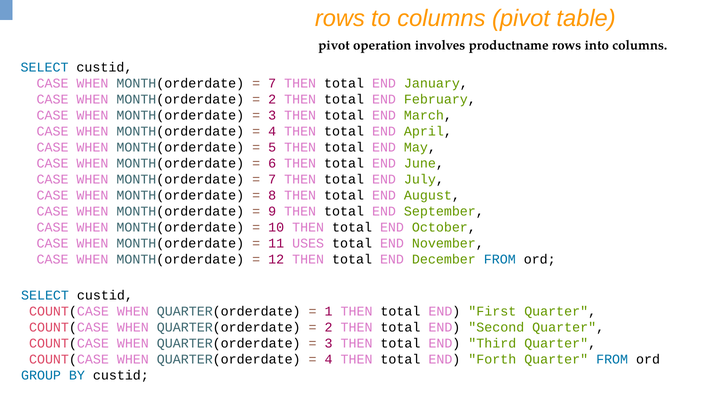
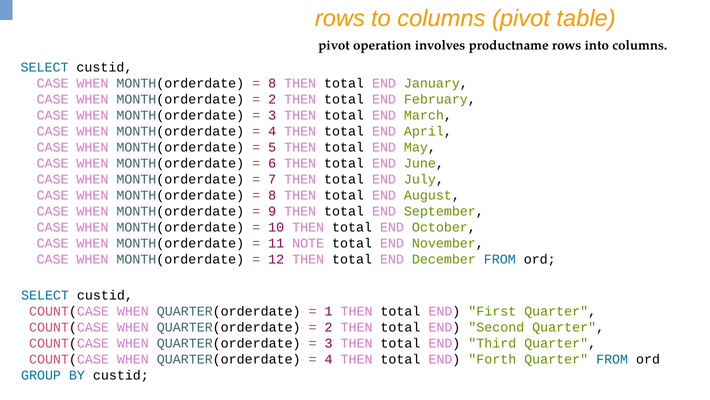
7: 7 -> 8 (272, 83)
USES: USES -> NOTE (308, 243)
